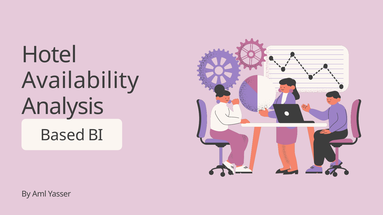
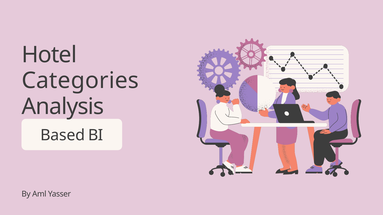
Availability: Availability -> Categories (80, 81)
